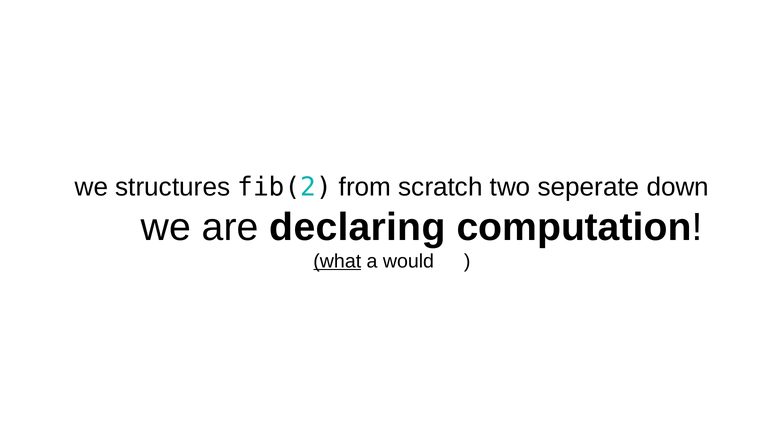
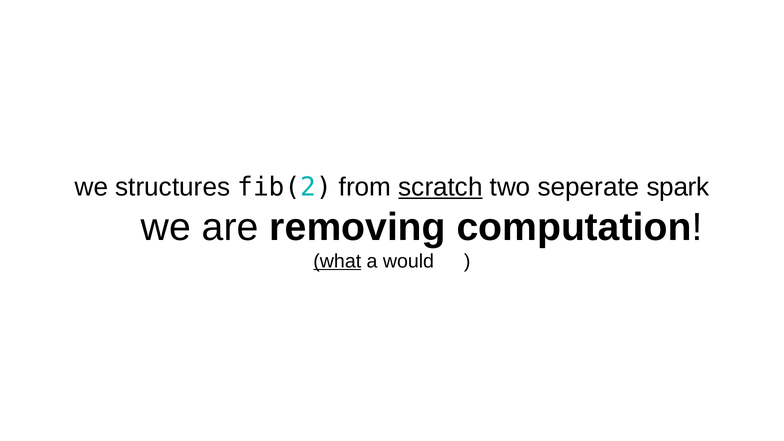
scratch underline: none -> present (440, 187)
down: down -> spark (678, 187)
declaring: declaring -> removing (358, 227)
